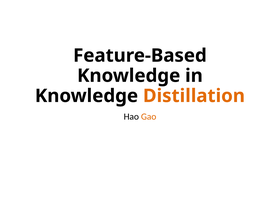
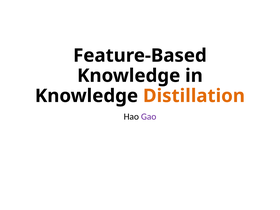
Gao colour: orange -> purple (149, 117)
